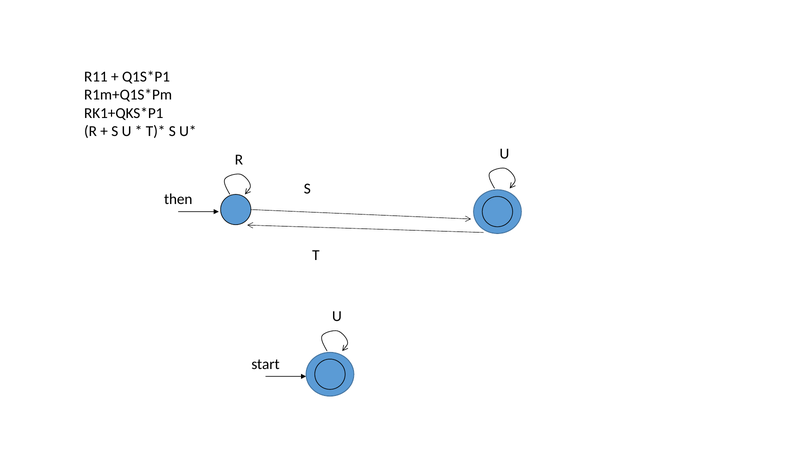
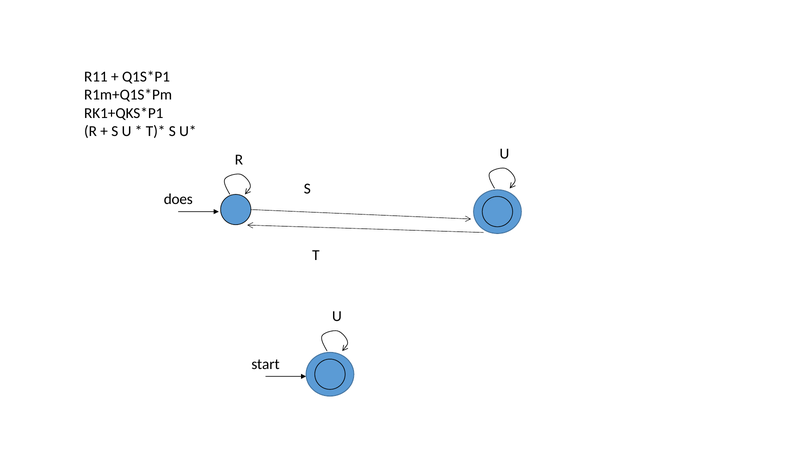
then: then -> does (178, 200)
